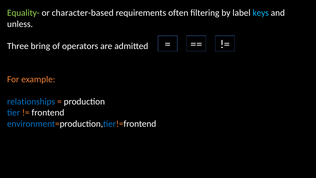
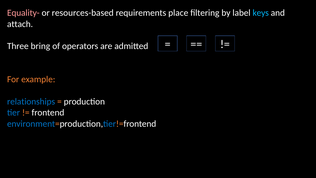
Equality- colour: light green -> pink (23, 13)
character-based: character-based -> resources-based (83, 13)
often: often -> place (178, 13)
unless: unless -> attach (20, 24)
